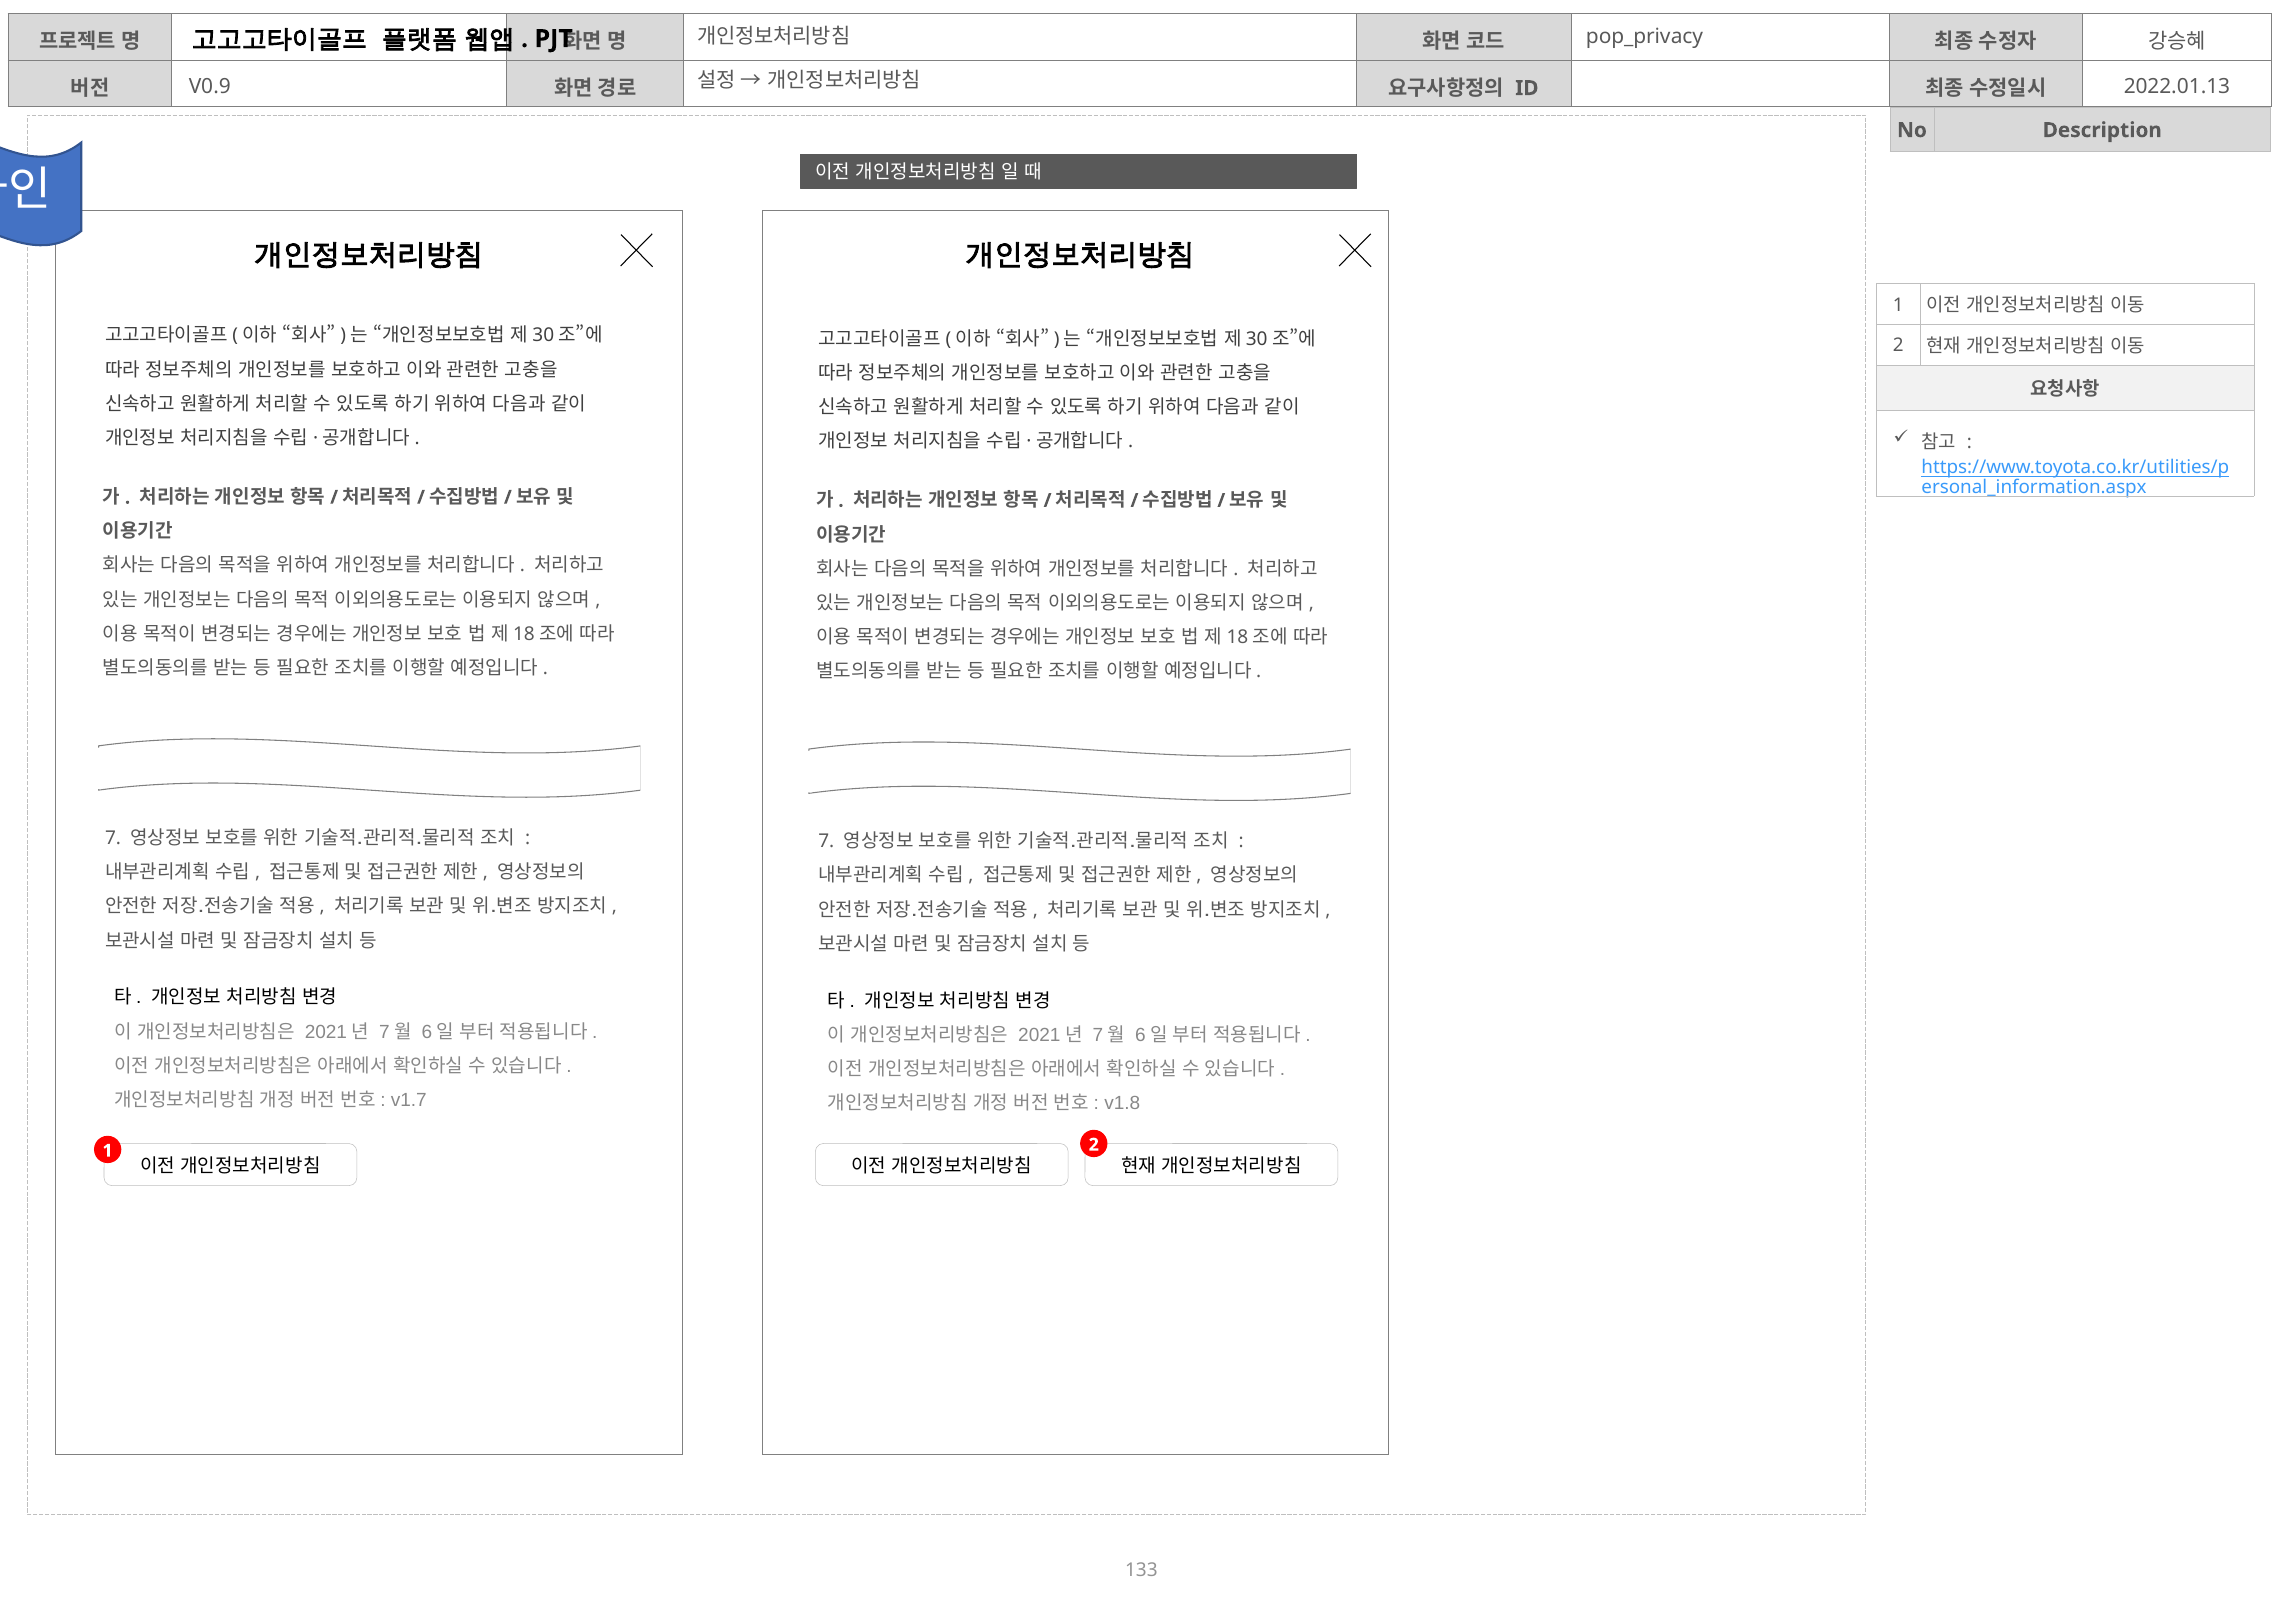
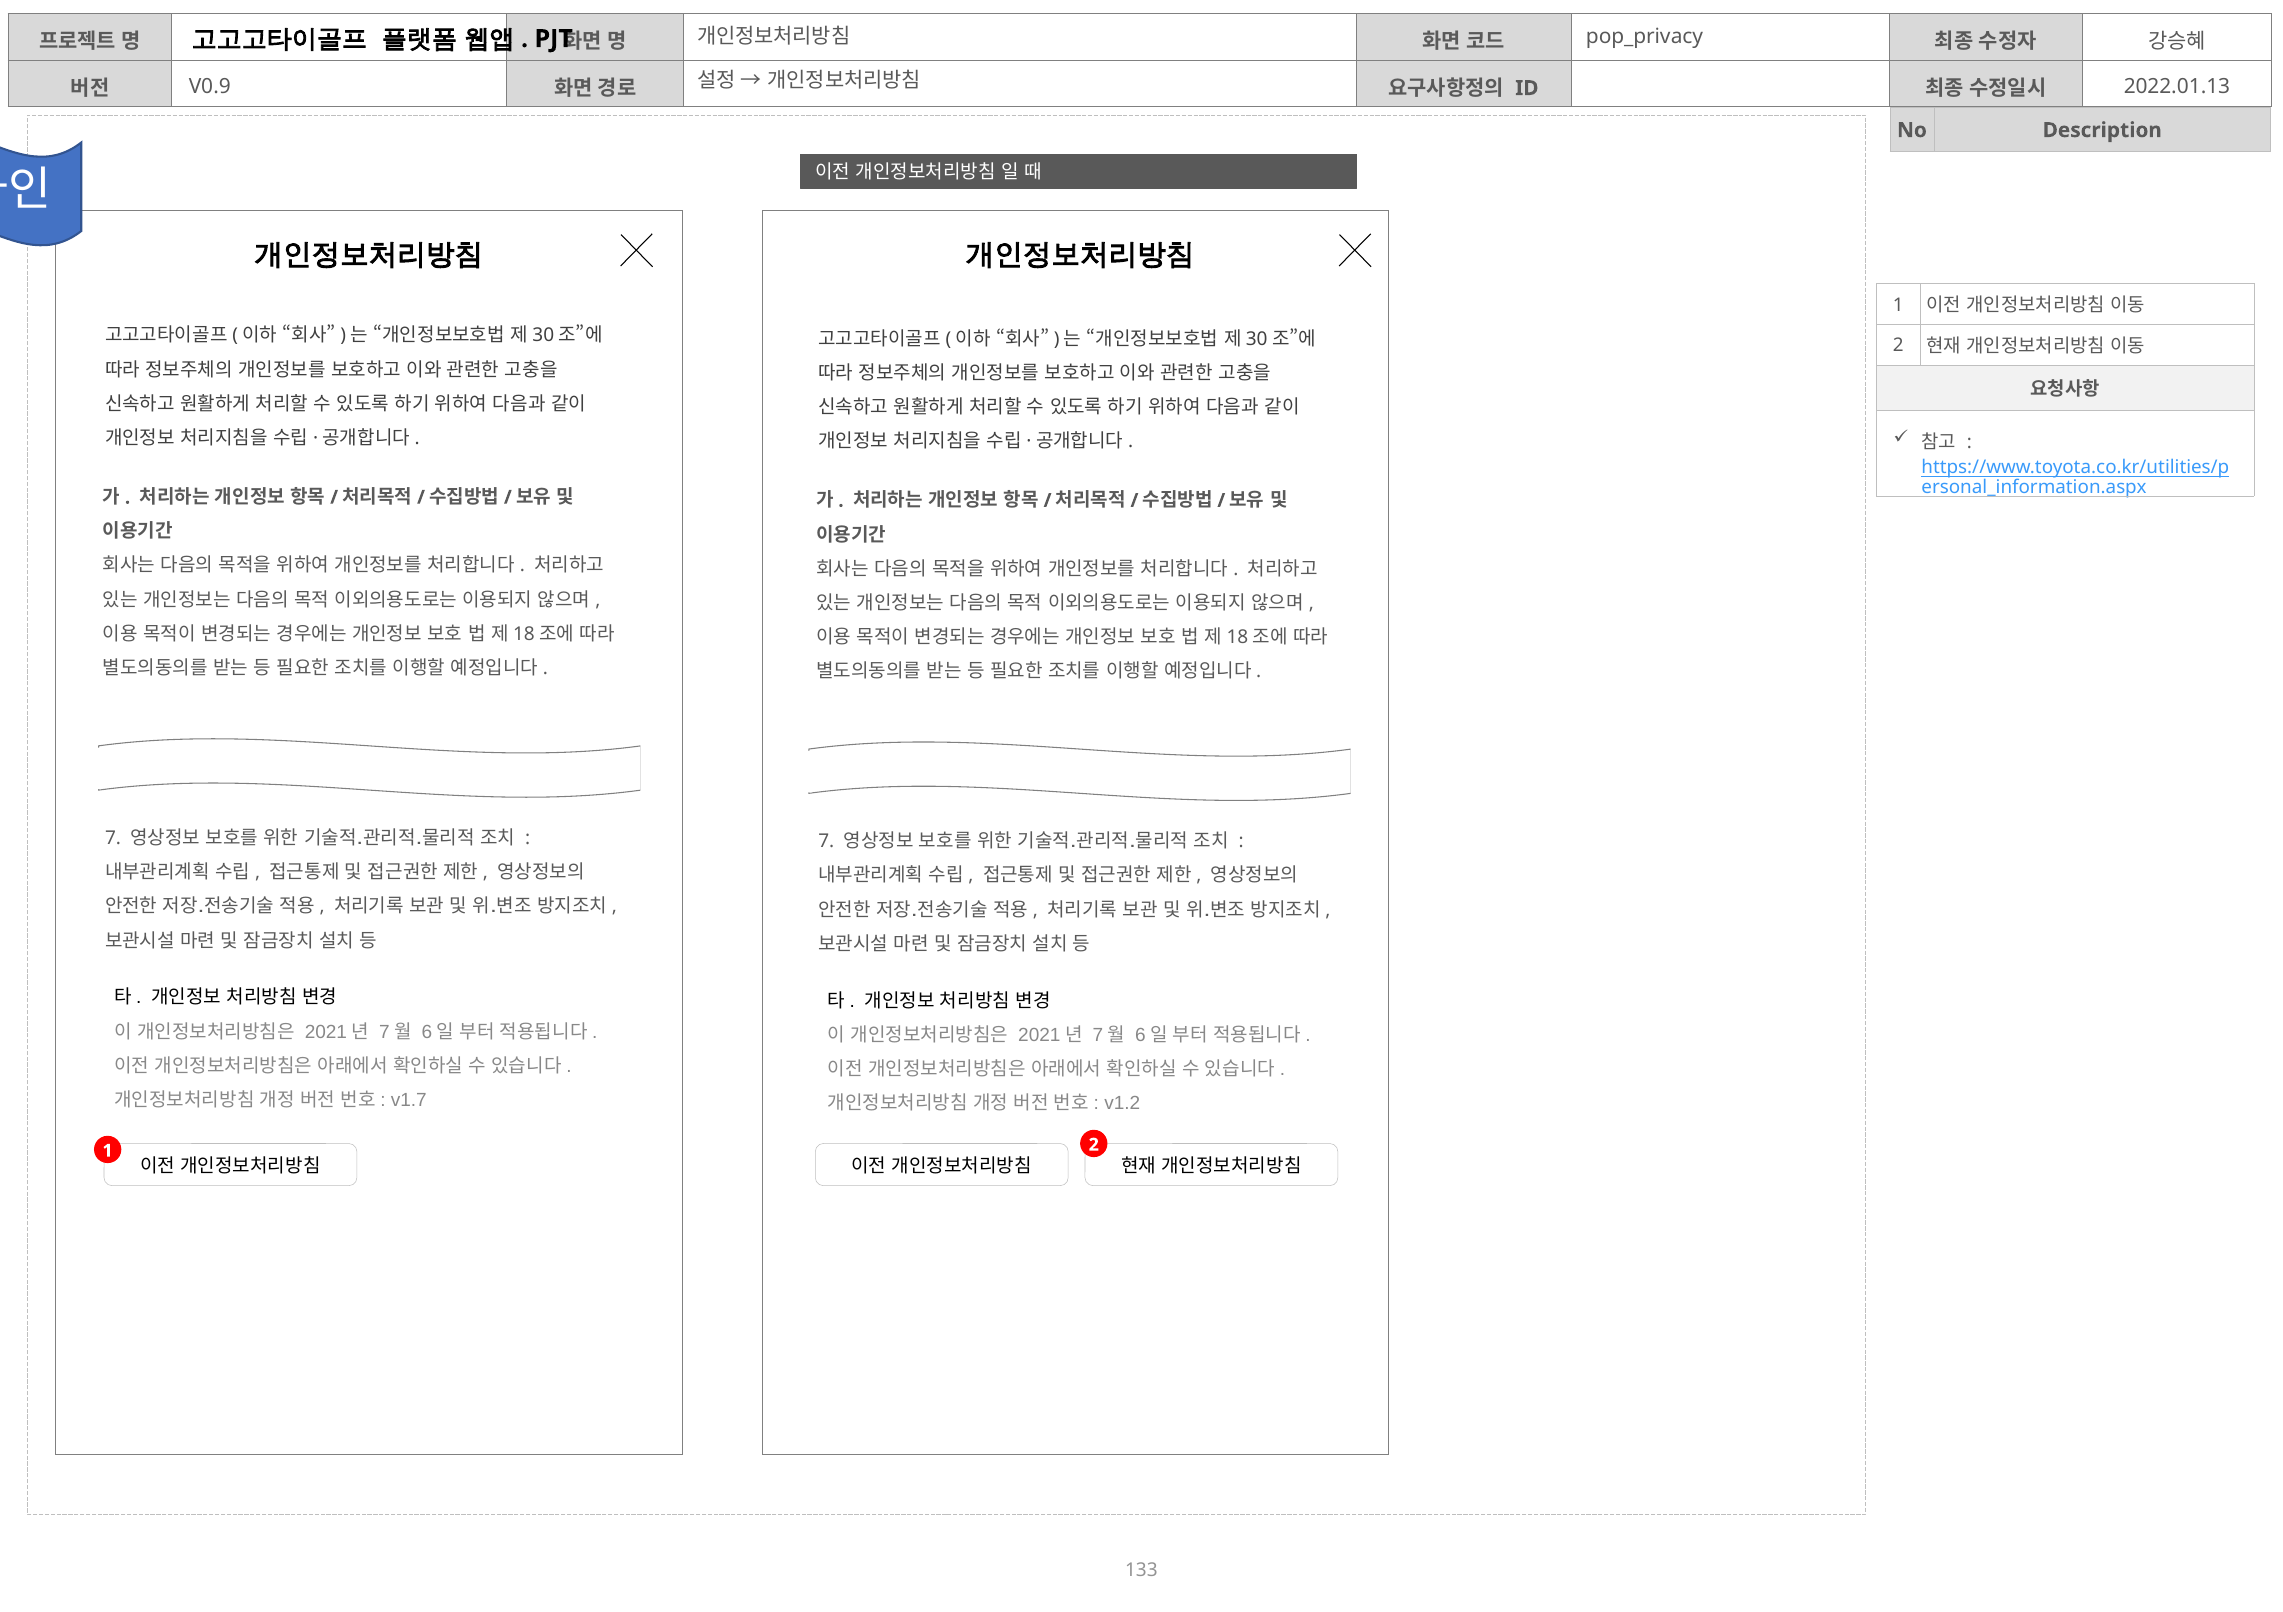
v1.8: v1.8 -> v1.2 (1122, 1103)
